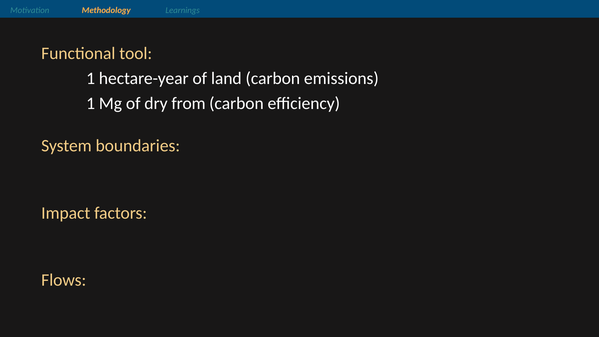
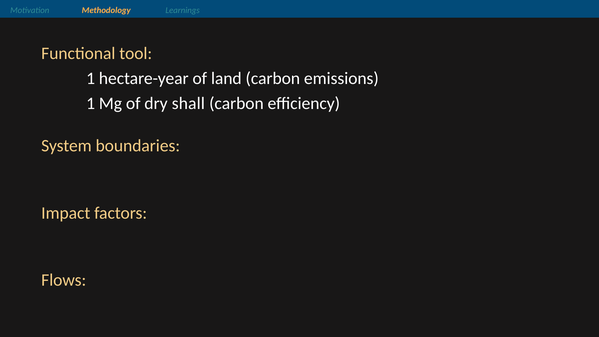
dry from: from -> shall (188, 104)
